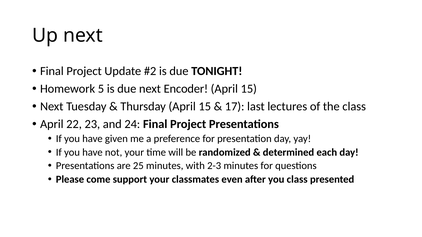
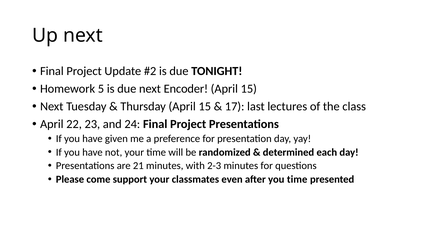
25: 25 -> 21 (138, 166)
you class: class -> time (297, 180)
